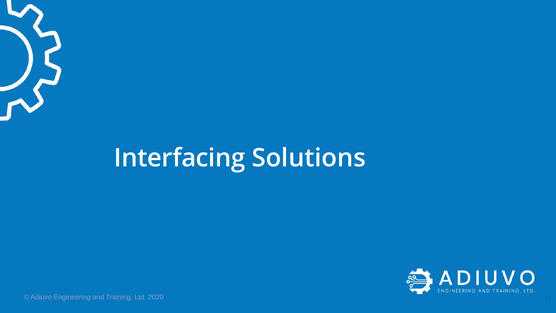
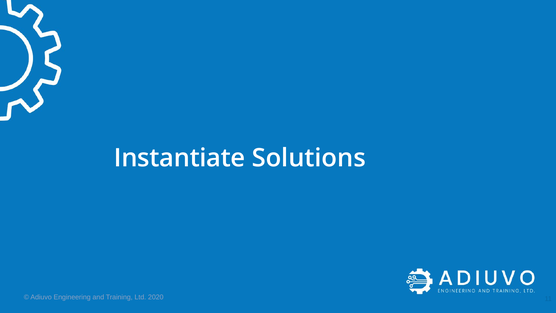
Interfacing: Interfacing -> Instantiate (180, 158)
